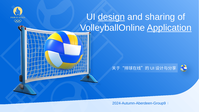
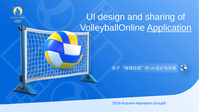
design underline: present -> none (111, 17)
